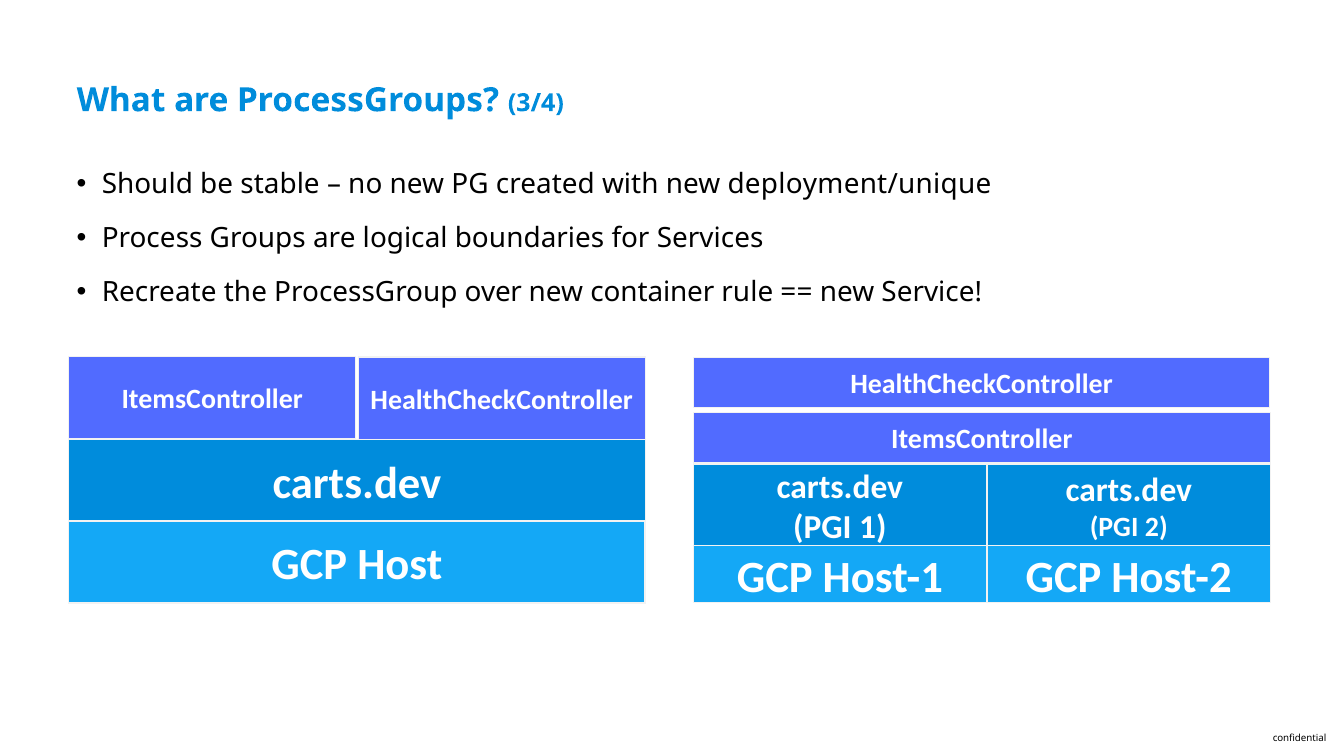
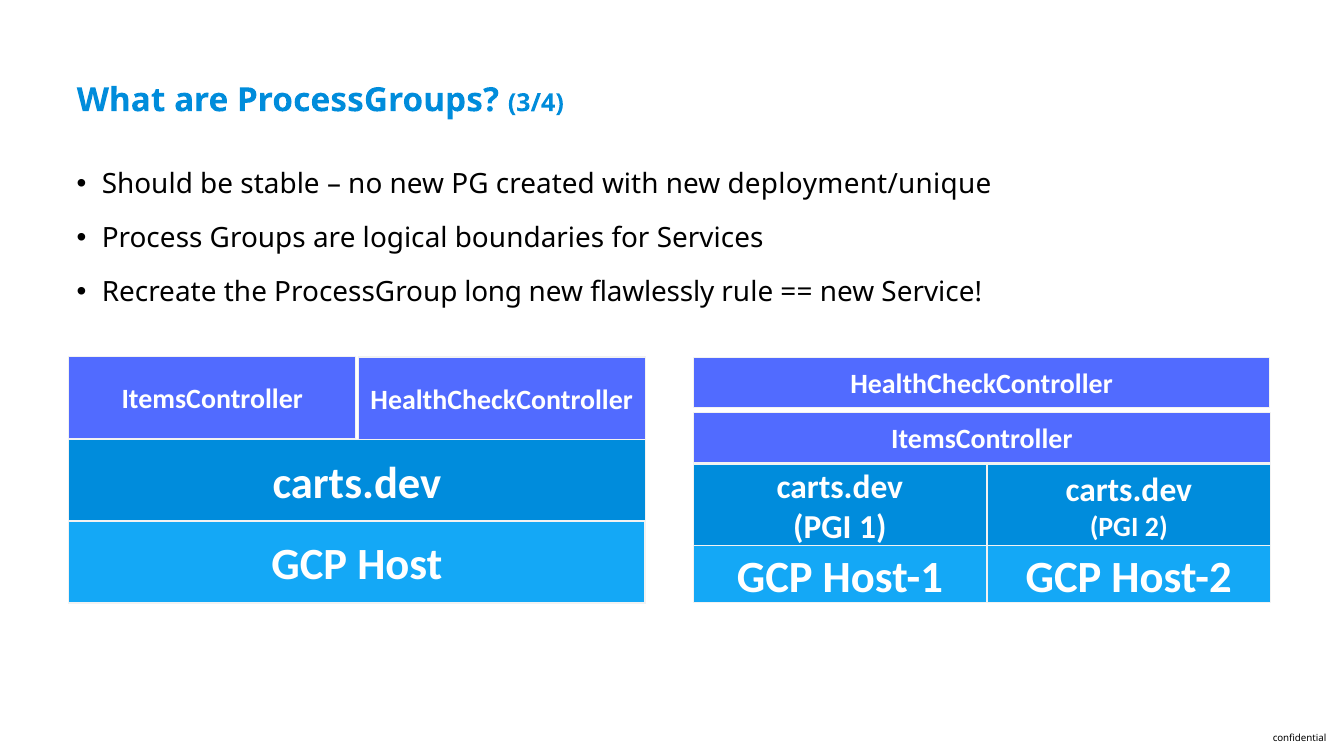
over: over -> long (493, 293)
container: container -> flawlessly (652, 293)
